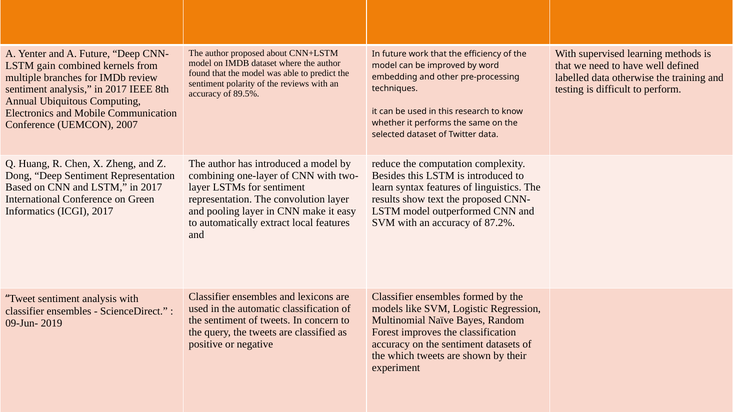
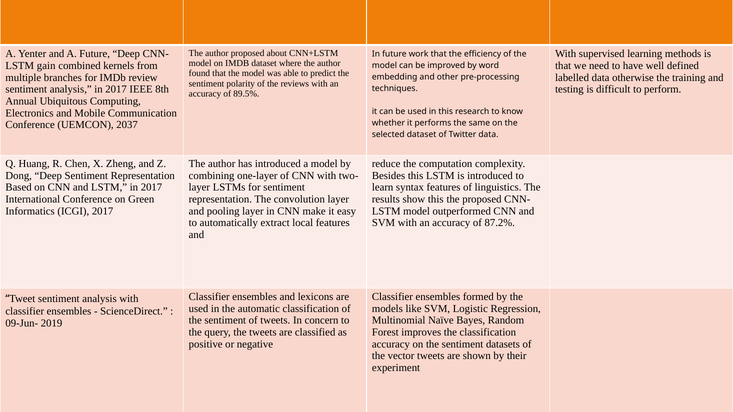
2007: 2007 -> 2037 (127, 125)
show text: text -> this (436, 199)
which: which -> vector (401, 356)
